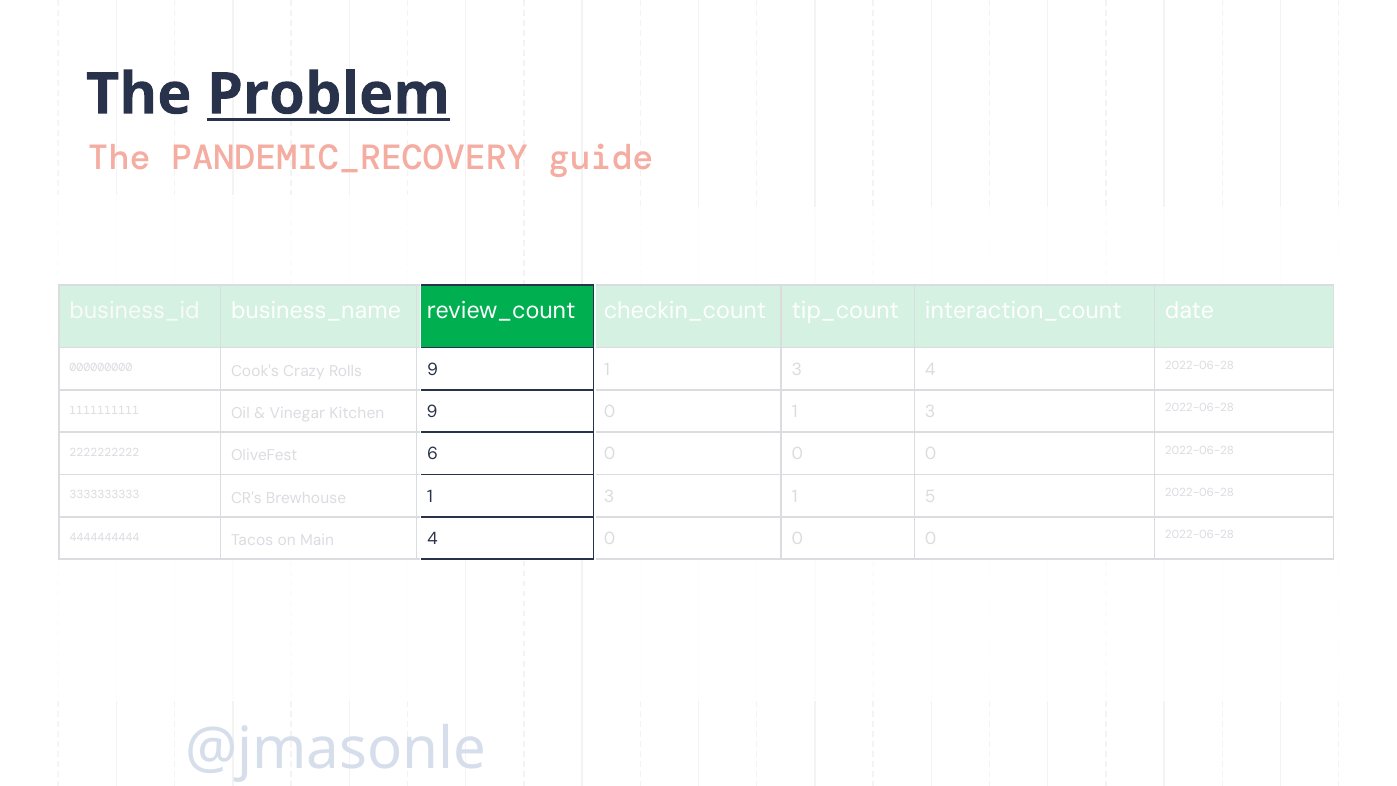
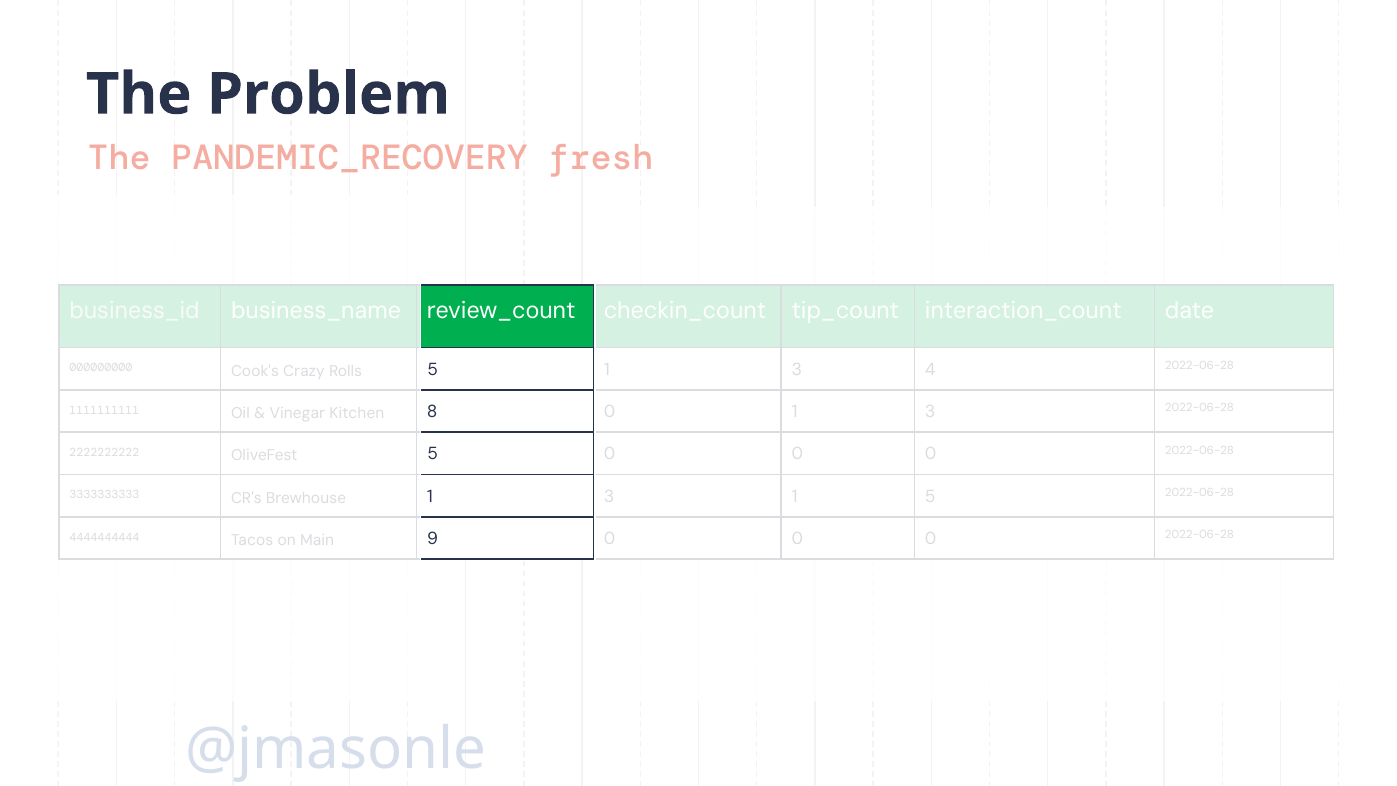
Problem underline: present -> none (329, 94)
guide: guide -> fresh (601, 158)
9: 9 -> 5 (433, 369)
9: 9 -> 8 (432, 412)
6: 6 -> 5 (433, 454)
4: 4 -> 9 (433, 539)
